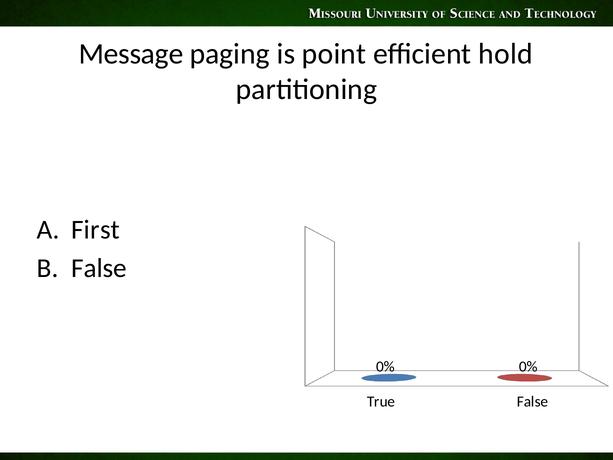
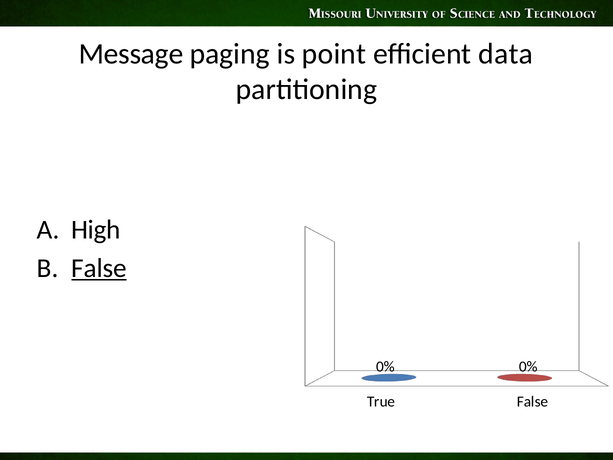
hold: hold -> data (506, 54)
First: First -> High (96, 230)
False underline: none -> present (99, 268)
